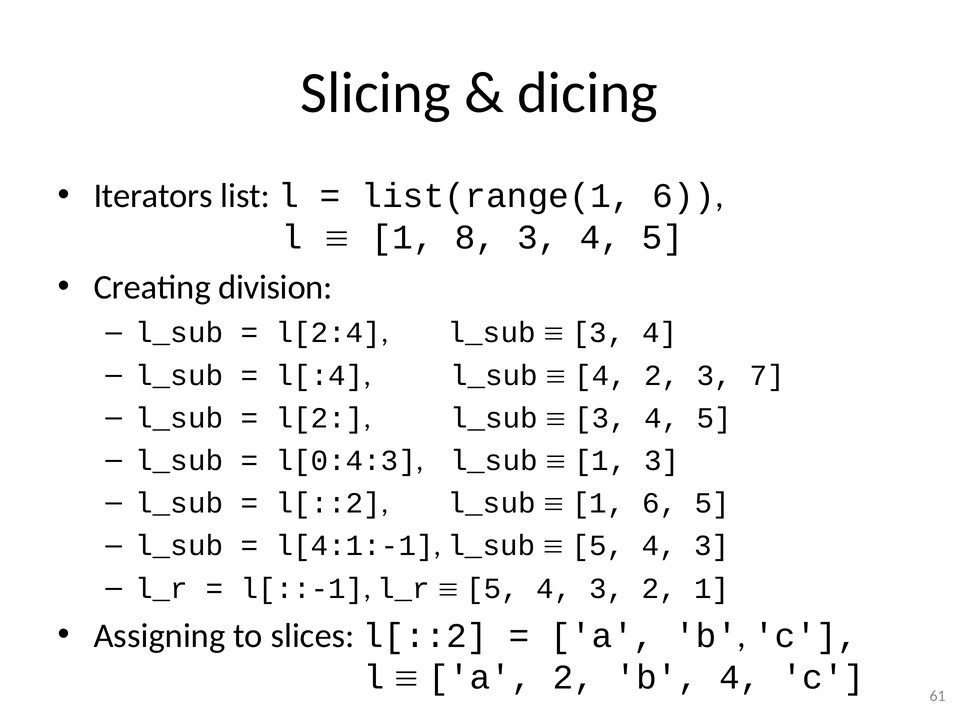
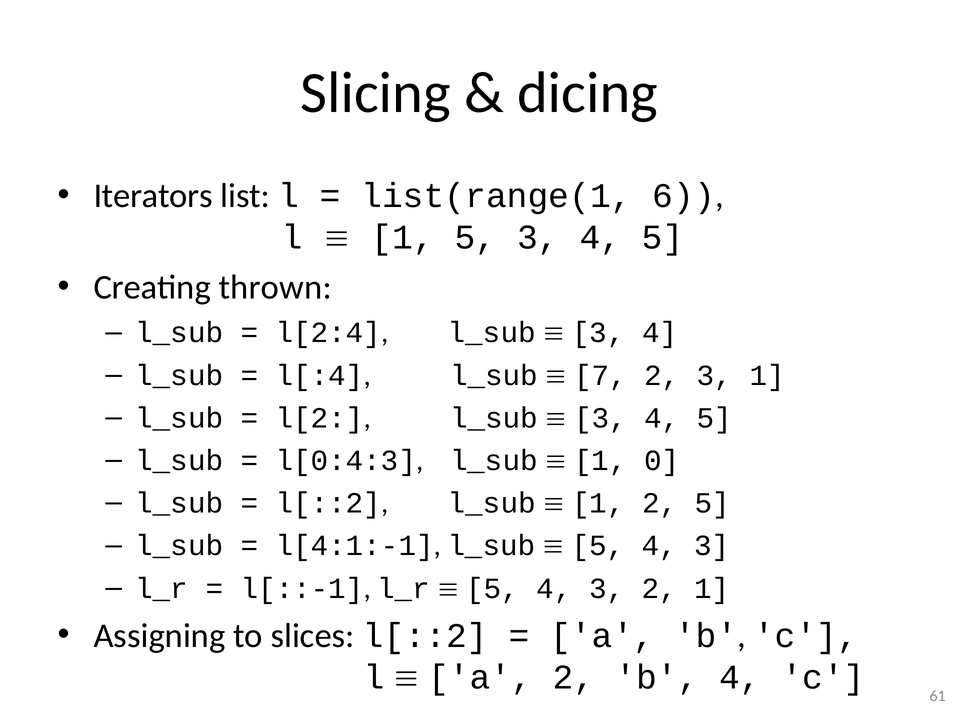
1 8: 8 -> 5 (475, 237)
division: division -> thrown (275, 287)
4: 4 -> 7 (601, 375)
3 7: 7 -> 1 (767, 375)
1 3: 3 -> 0 (662, 461)
1 6: 6 -> 2 (660, 503)
